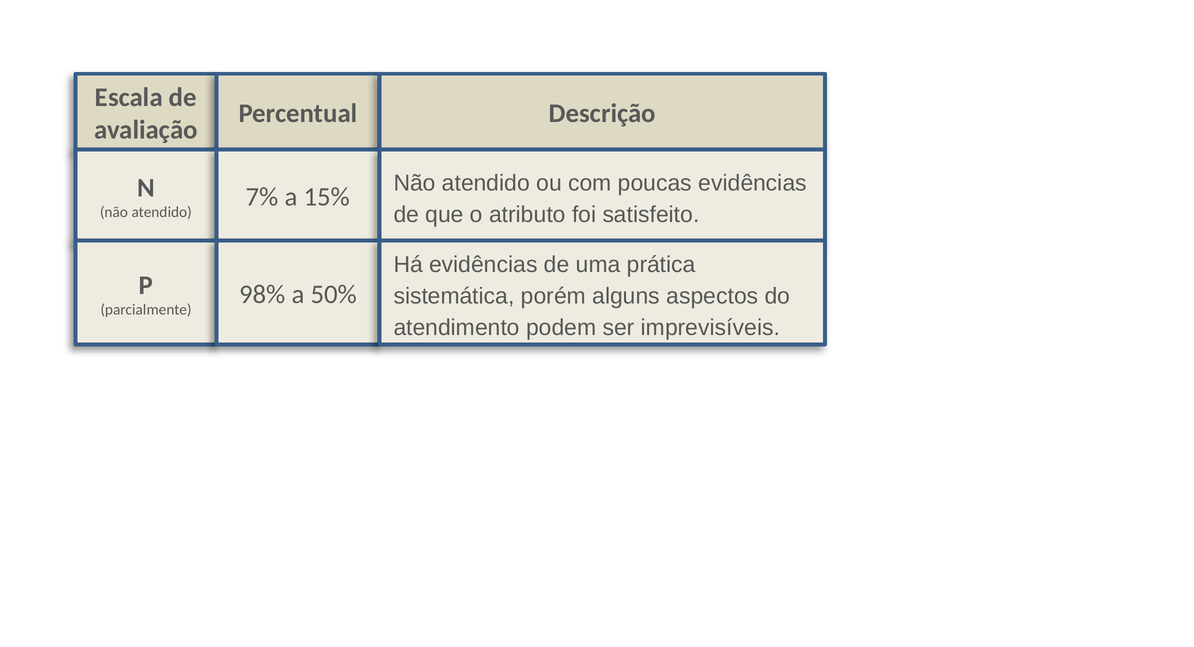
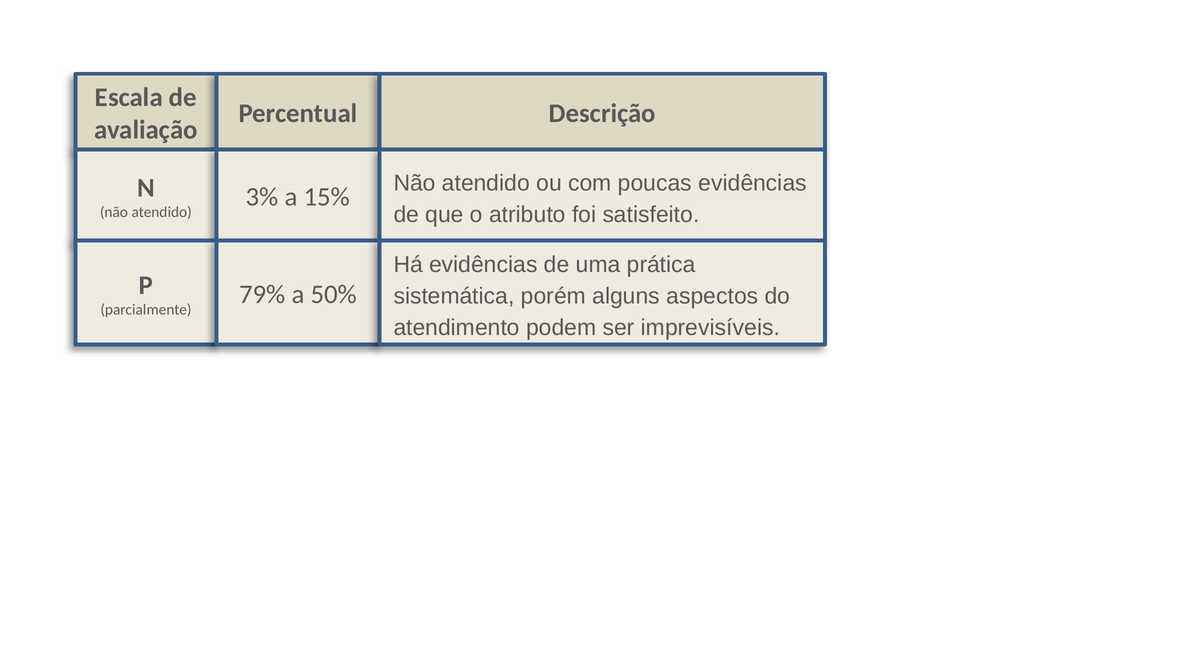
7%: 7% -> 3% (262, 197)
98%: 98% -> 79% (262, 295)
